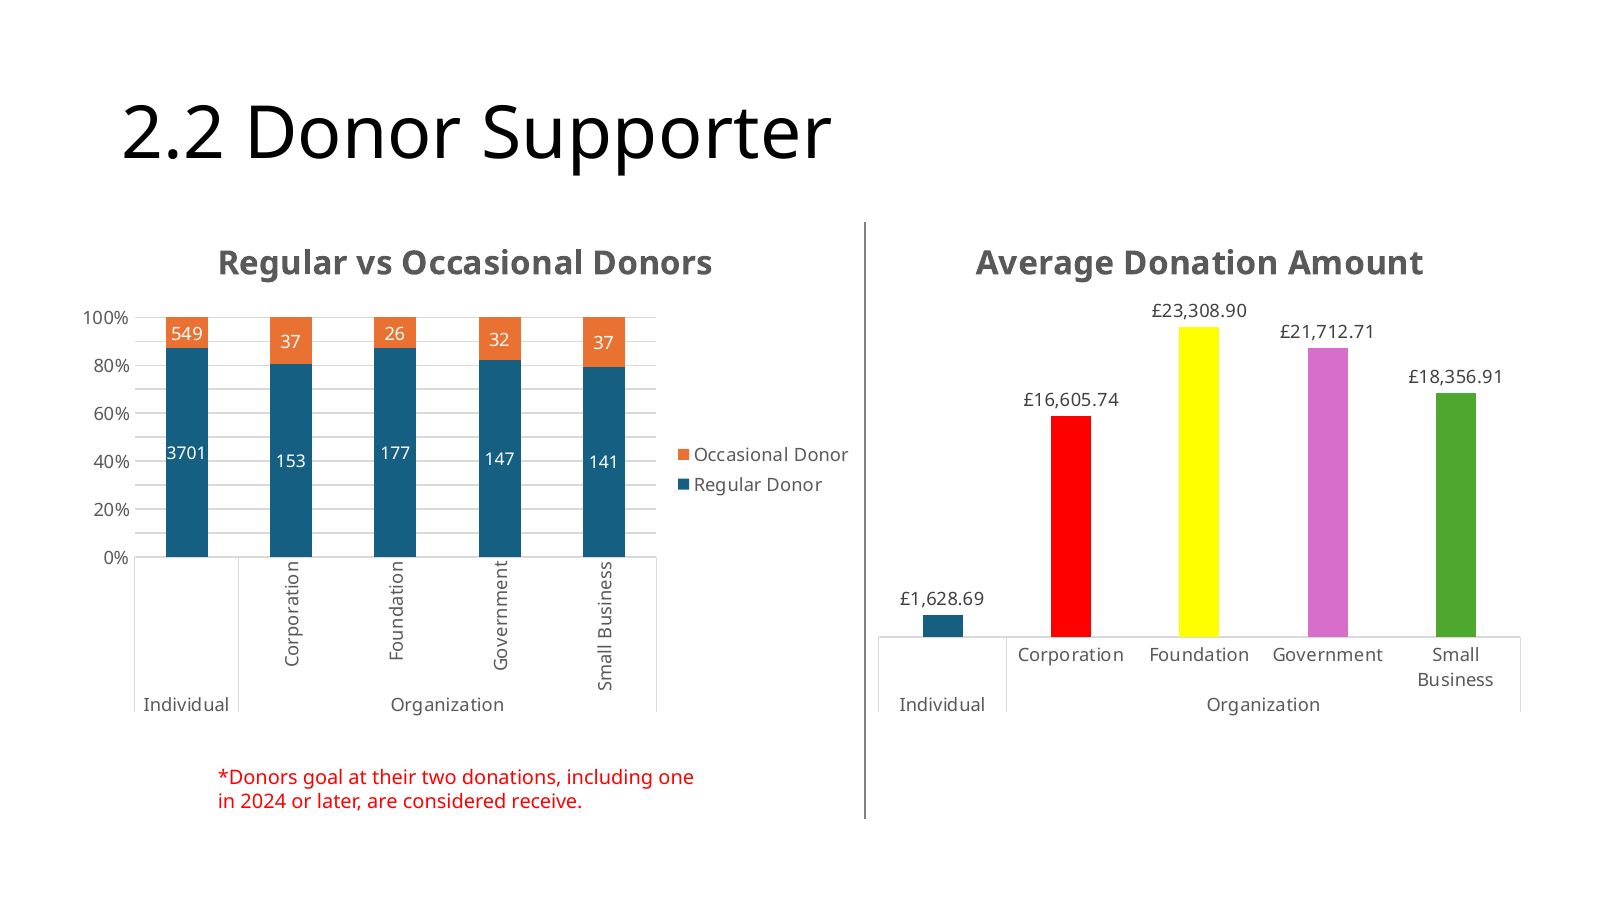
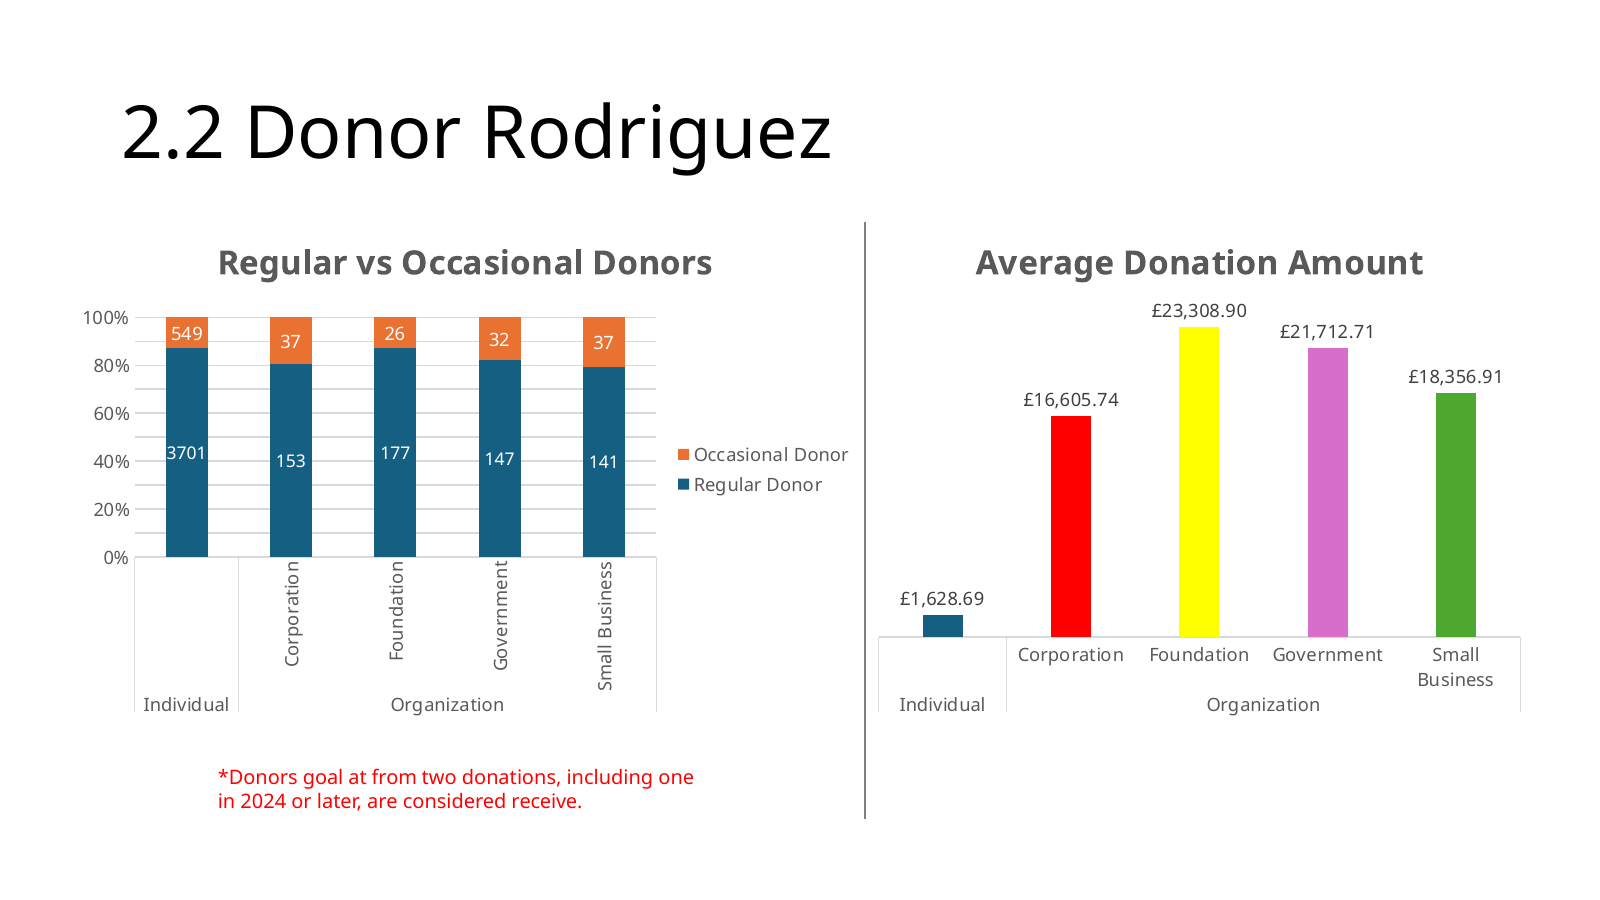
Supporter: Supporter -> Rodriguez (657, 134)
their: their -> from (394, 778)
